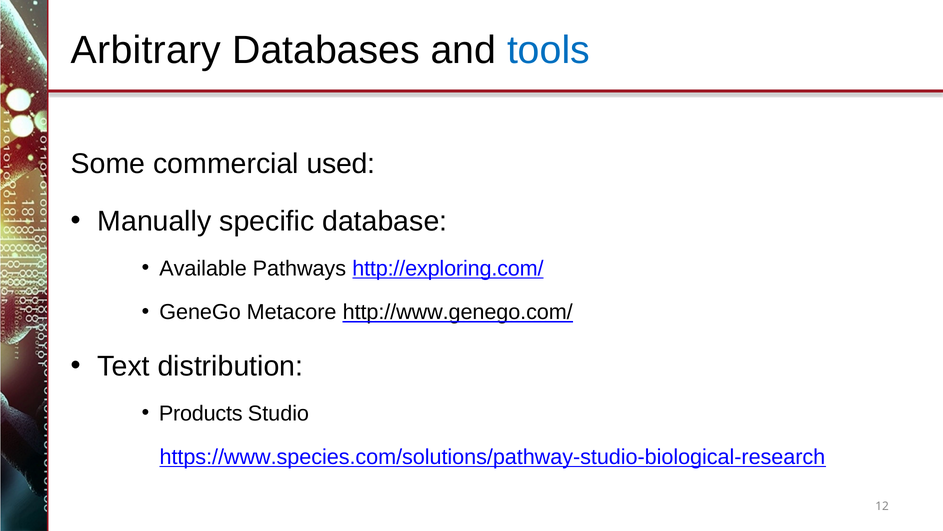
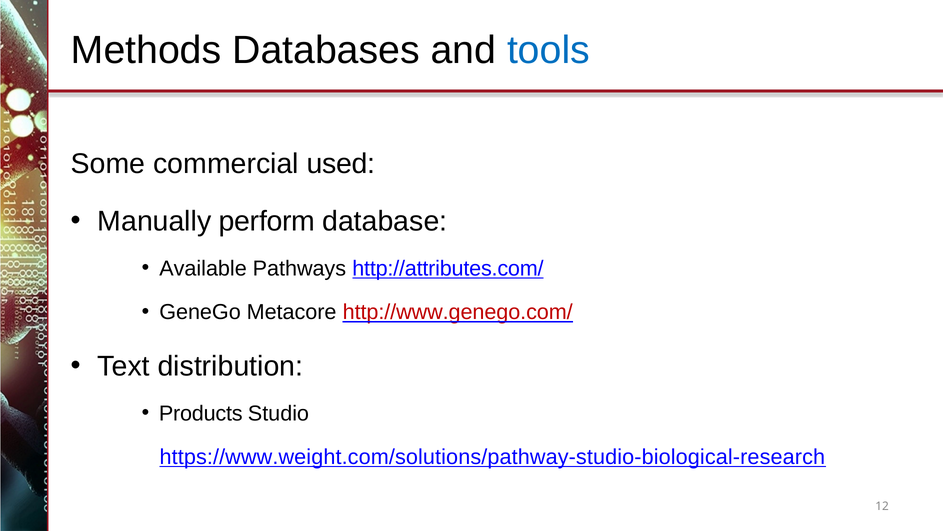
Arbitrary: Arbitrary -> Methods (146, 50)
specific: specific -> perform (267, 221)
http://exploring.com/: http://exploring.com/ -> http://attributes.com/ (448, 268)
http://www.genego.com/ colour: black -> red (458, 312)
https://www.species.com/solutions/pathway-studio-biological-research: https://www.species.com/solutions/pathway-studio-biological-research -> https://www.weight.com/solutions/pathway-studio-biological-research (492, 457)
